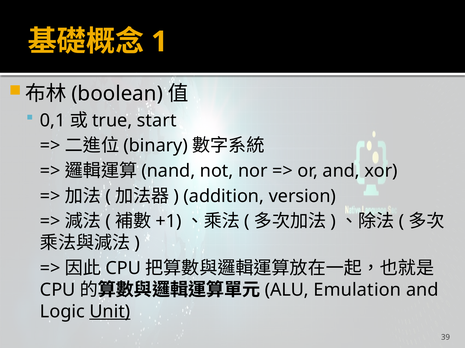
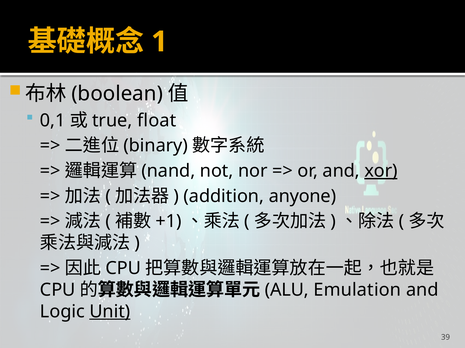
start: start -> float (157, 121)
xor underline: none -> present (381, 171)
version: version -> anyone (302, 197)
